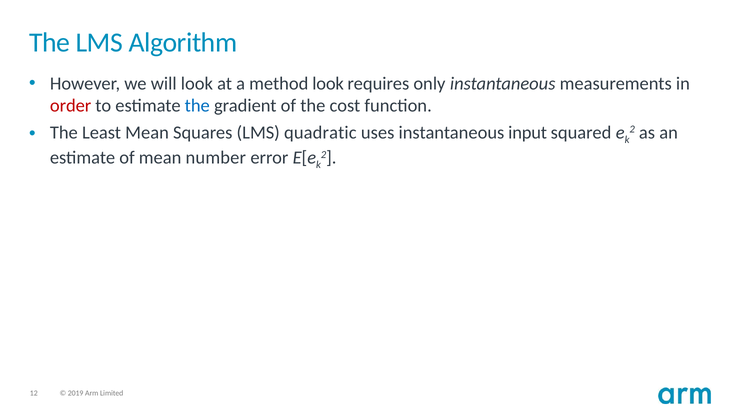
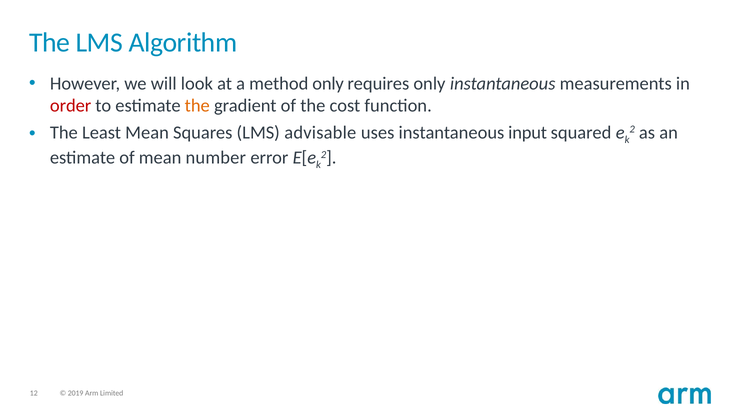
method look: look -> only (328, 83)
the colour: blue -> orange (197, 106)
quadratic: quadratic -> advisable (320, 133)
